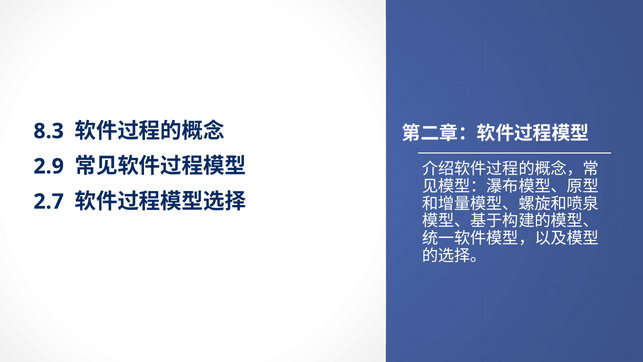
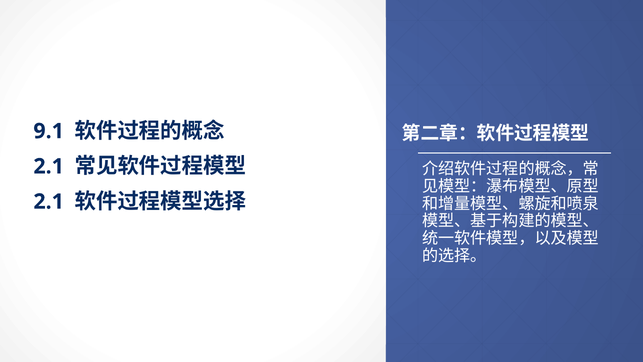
8.3: 8.3 -> 9.1 (49, 131)
2.9: 2.9 -> 2.1 (49, 166)
2.7: 2.7 -> 2.1 (49, 201)
